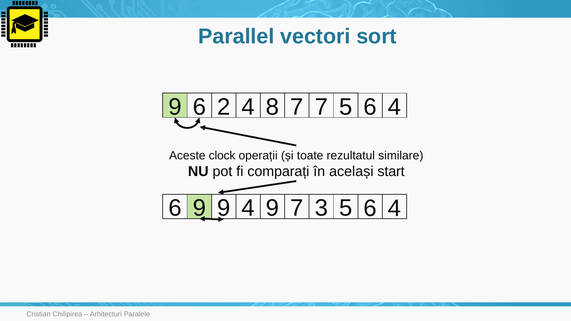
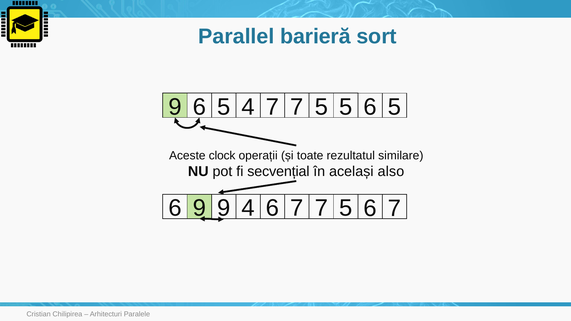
vectori: vectori -> barieră (315, 36)
9 6 2: 2 -> 5 (224, 107)
4 8: 8 -> 7 (273, 107)
7: 7 -> 5 (321, 107)
4: 4 -> 5 (394, 107)
comparați: comparați -> secvențial (278, 172)
start: start -> also (391, 172)
4 9: 9 -> 6 (273, 208)
3: 3 -> 7 (321, 208)
4: 4 -> 7 (394, 208)
